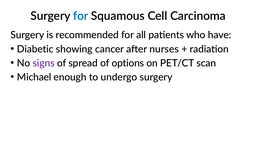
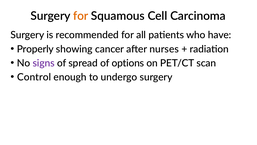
for colour: blue -> orange (81, 16)
Diabetic: Diabetic -> Properly (35, 49)
Michael: Michael -> Control (34, 77)
